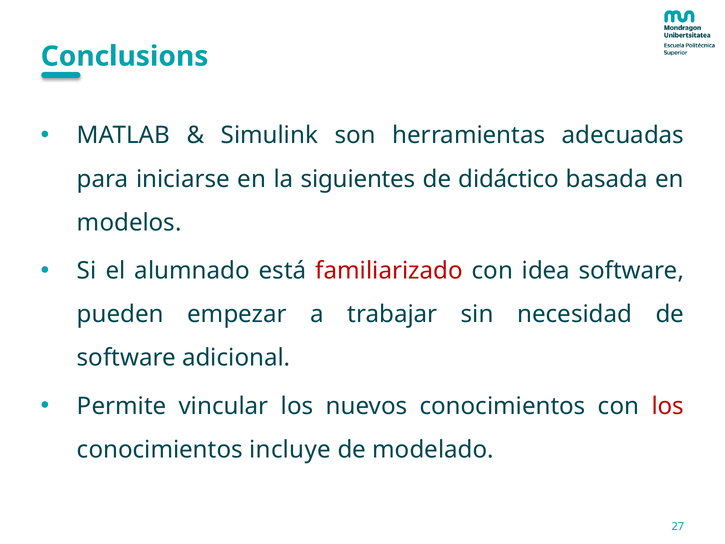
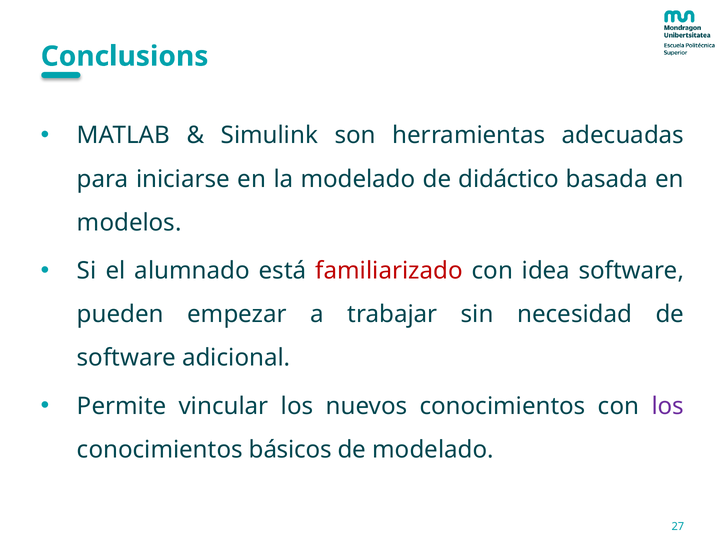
la siguientes: siguientes -> modelado (358, 179)
los colour: red -> purple (668, 406)
incluye: incluye -> básicos (290, 450)
